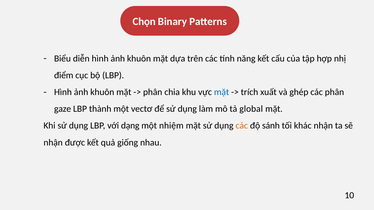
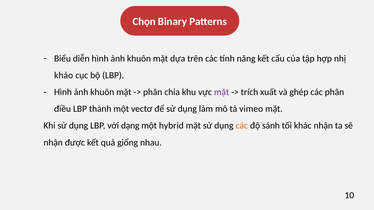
điểm: điểm -> khảo (64, 75)
mặt colour: blue -> purple (222, 92)
gaze: gaze -> điều (63, 109)
global: global -> vimeo (251, 109)
nhiệm: nhiệm -> hybrid (171, 126)
